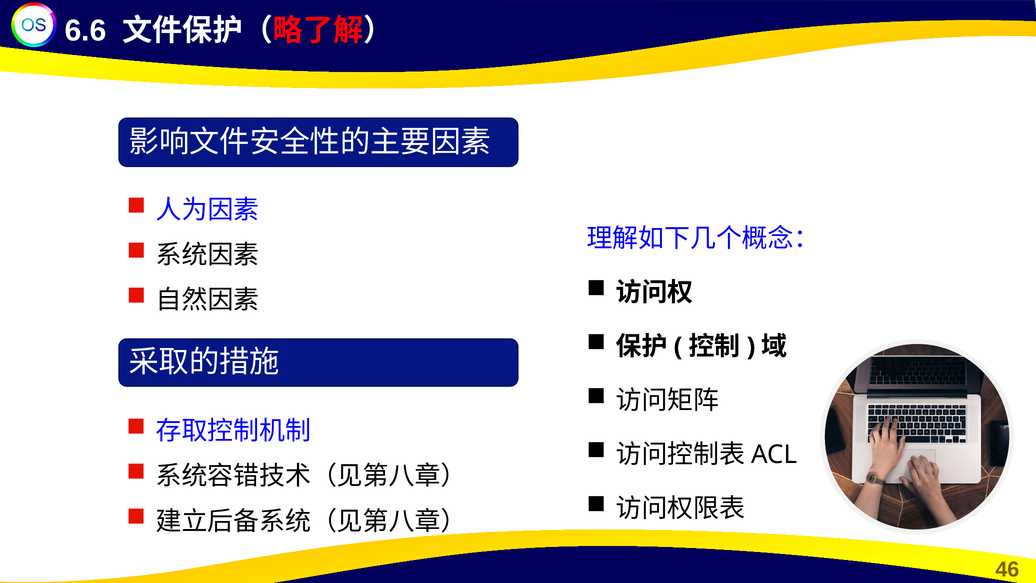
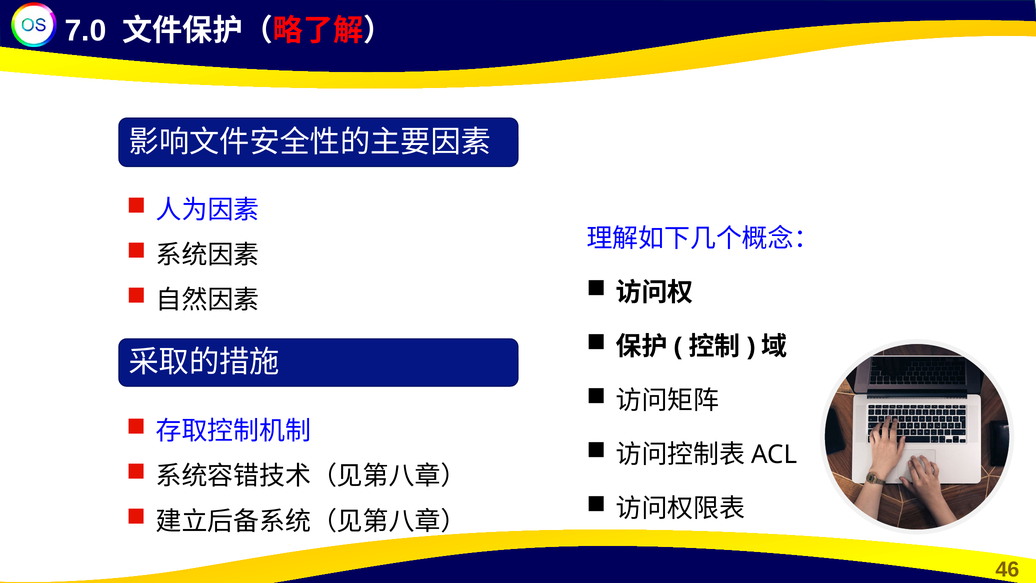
6.6: 6.6 -> 7.0 (86, 31)
